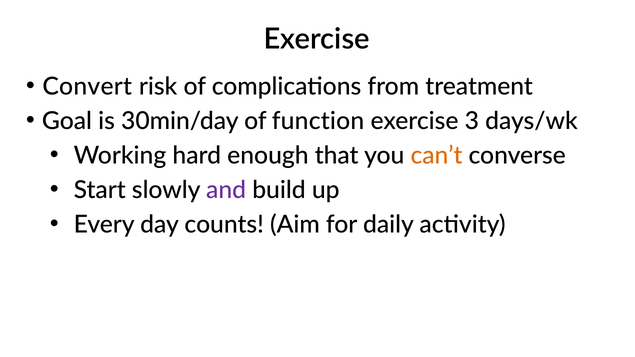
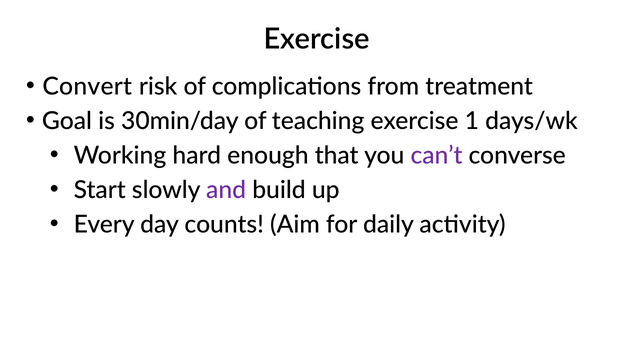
function: function -> teaching (318, 121)
3: 3 -> 1 (472, 121)
can’t colour: orange -> purple (437, 156)
